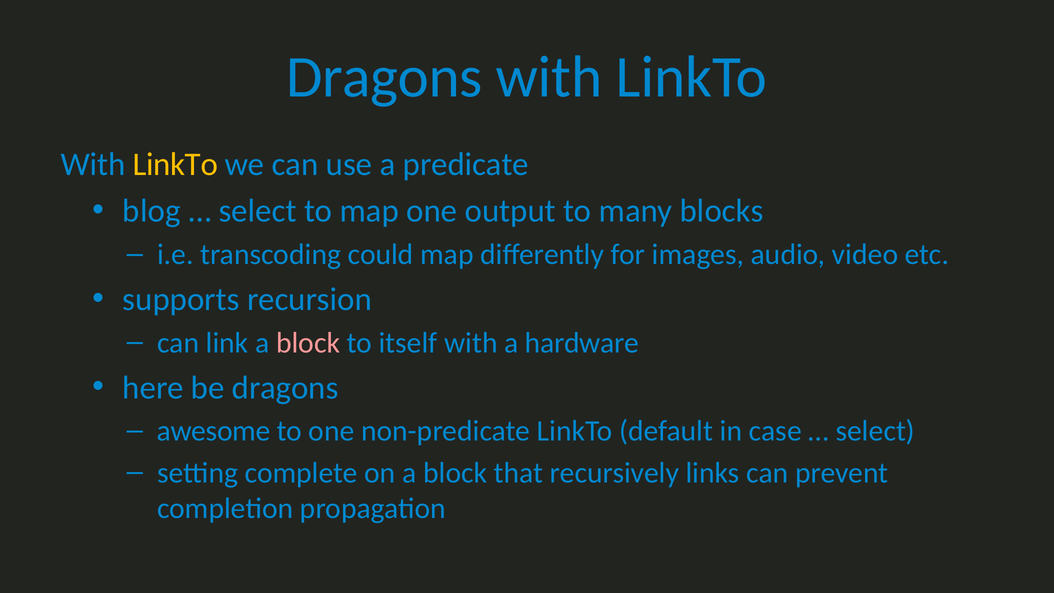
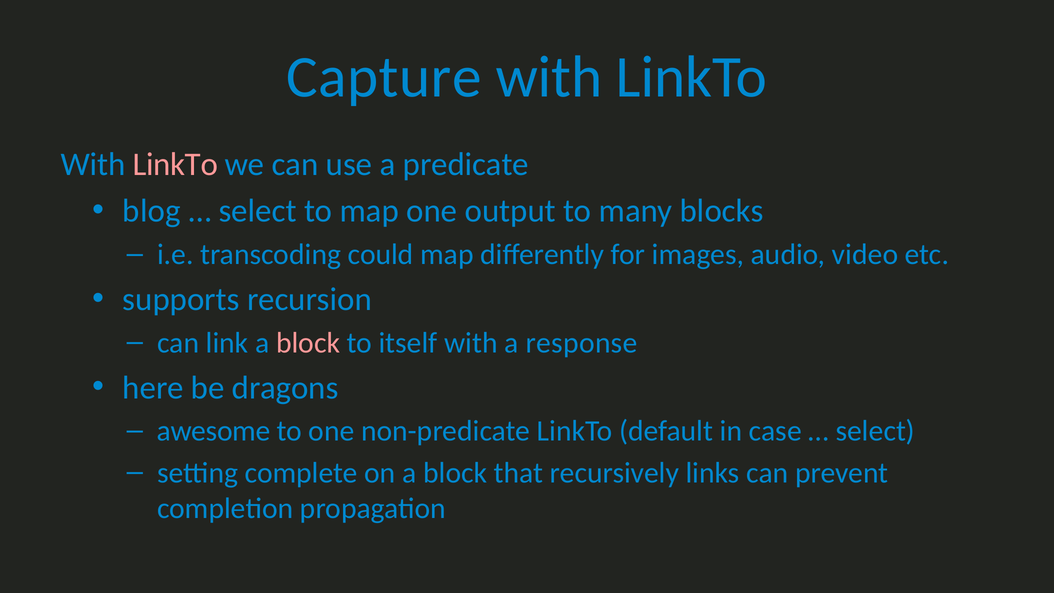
Dragons: Dragons -> Capture (384, 77)
LinkTo colour: yellow -> pink (175, 164)
hardware: hardware -> response (582, 343)
